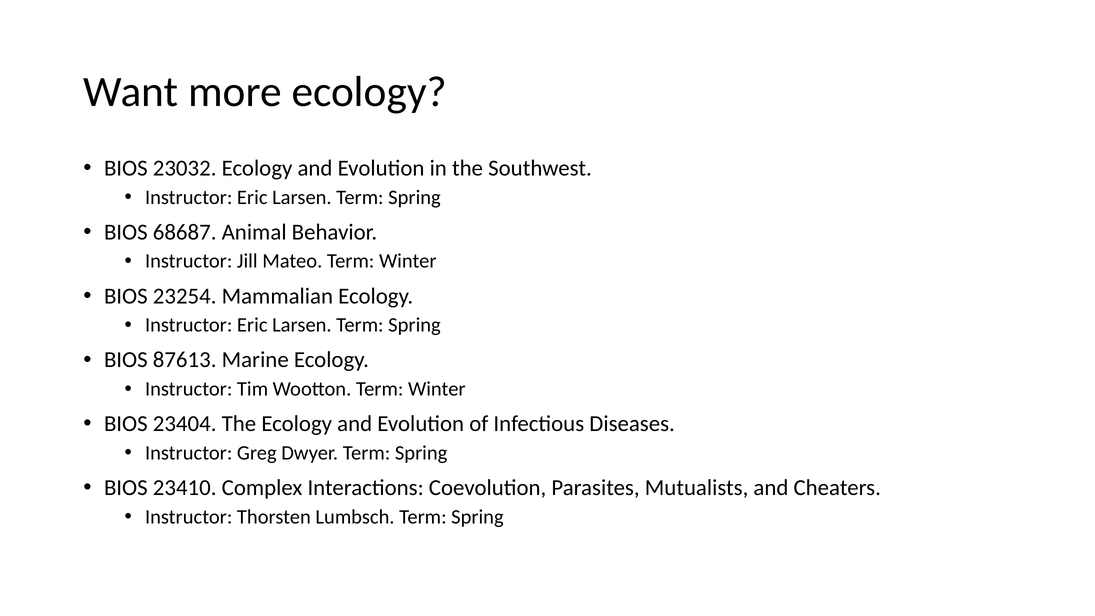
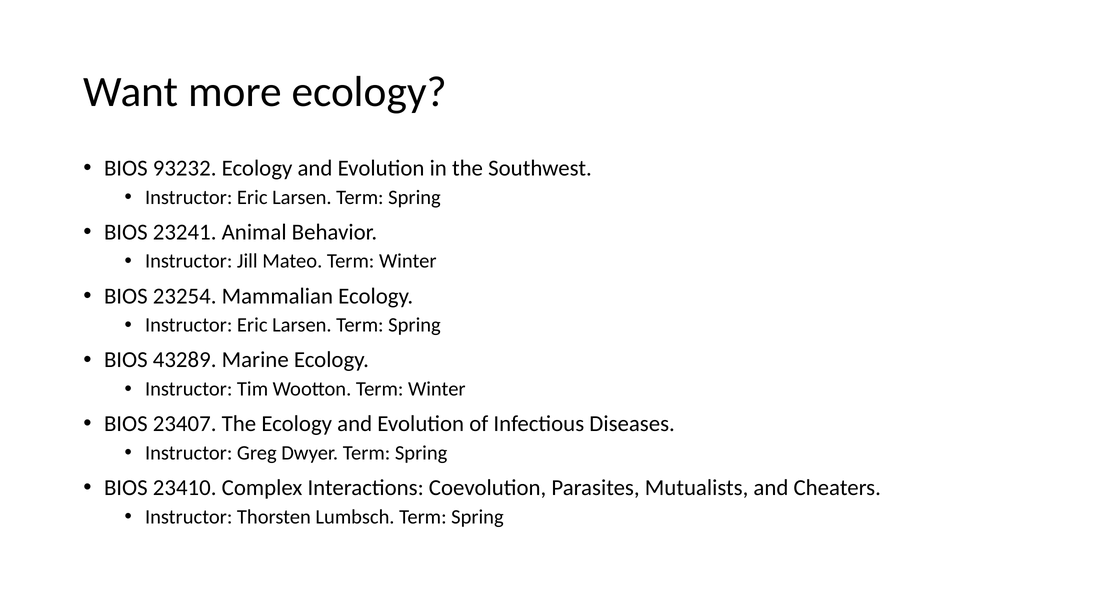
23032: 23032 -> 93232 (185, 168)
68687: 68687 -> 23241 (185, 232)
87613: 87613 -> 43289 (185, 360)
23404: 23404 -> 23407 (185, 424)
